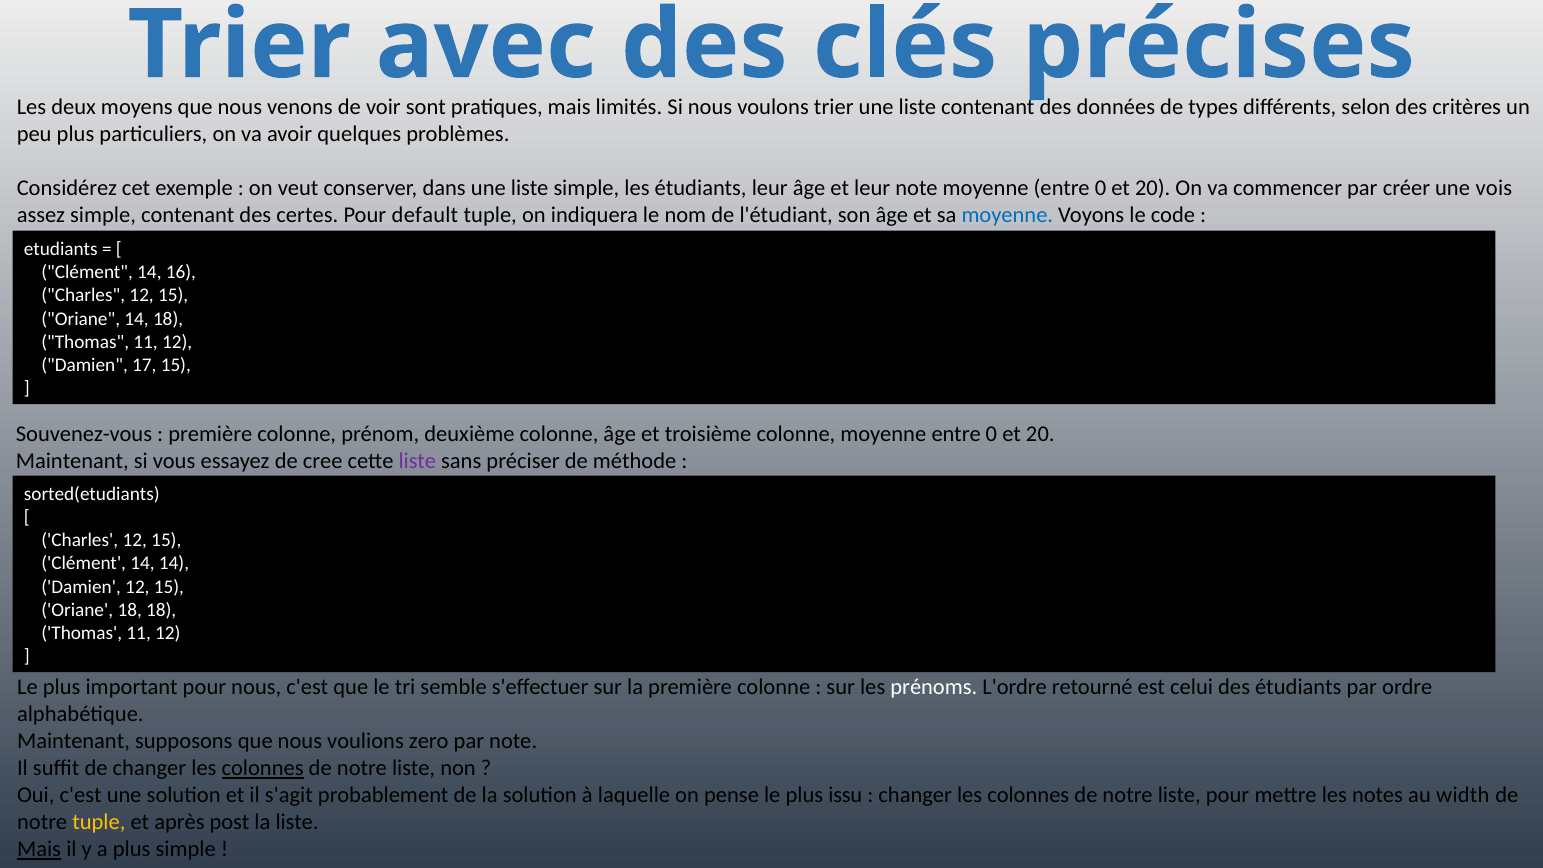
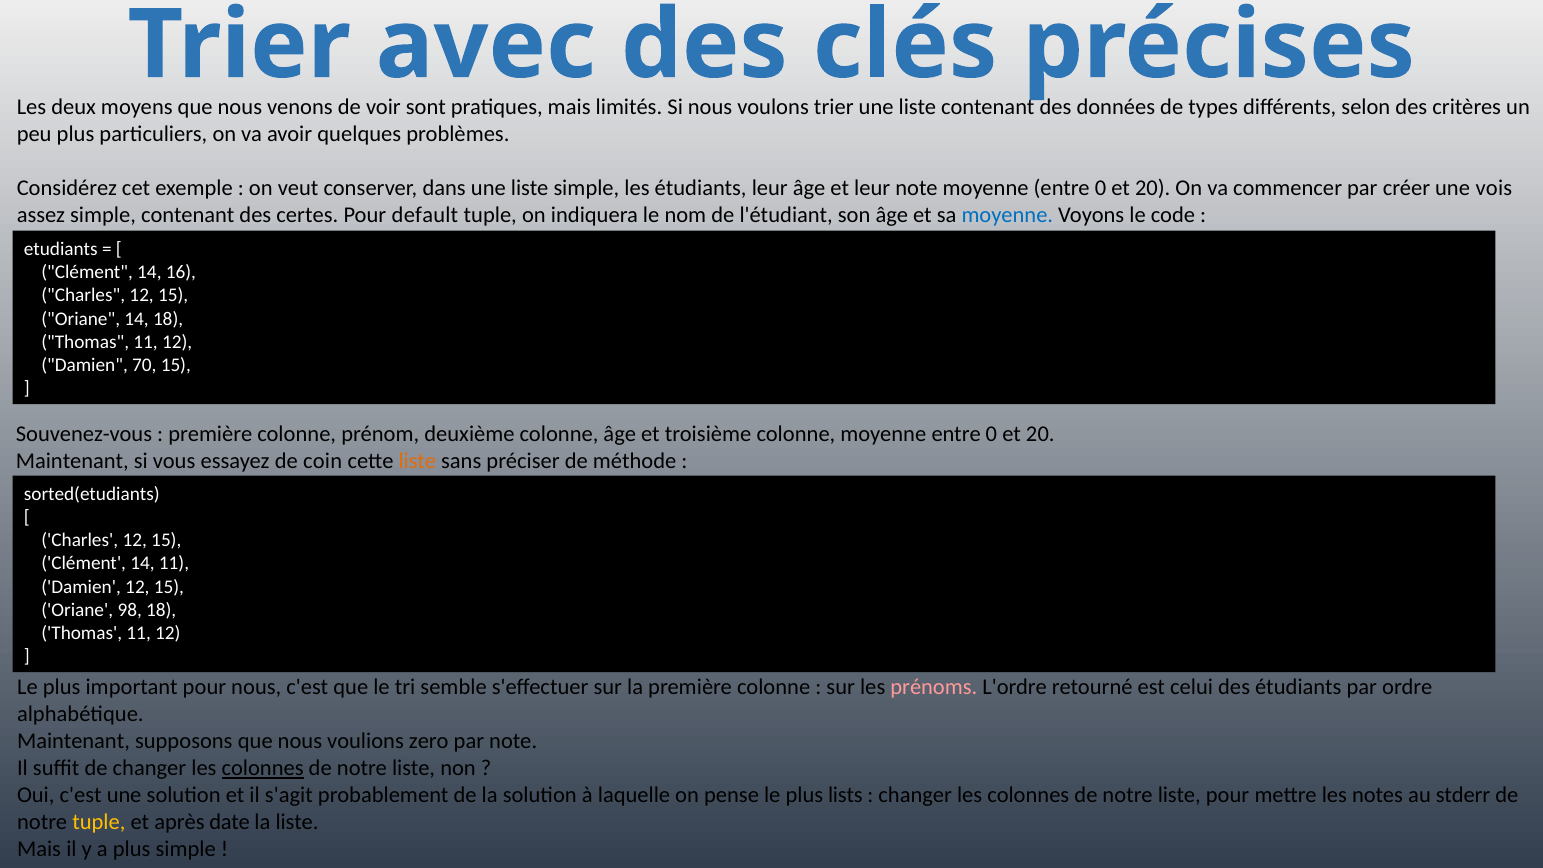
17: 17 -> 70 (144, 365)
cree: cree -> coin (323, 461)
liste colour: purple -> orange (417, 461)
14 14: 14 -> 11 (174, 564)
Oriane 18: 18 -> 98 (130, 610)
prénoms colour: white -> pink (934, 687)
issu: issu -> lists (845, 795)
width: width -> stderr (1463, 795)
post: post -> date (230, 822)
Mais underline: present -> none (39, 849)
